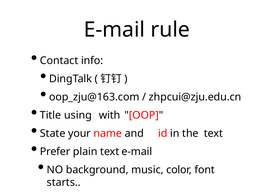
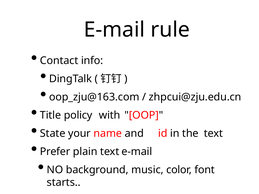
using: using -> policy (78, 115)
